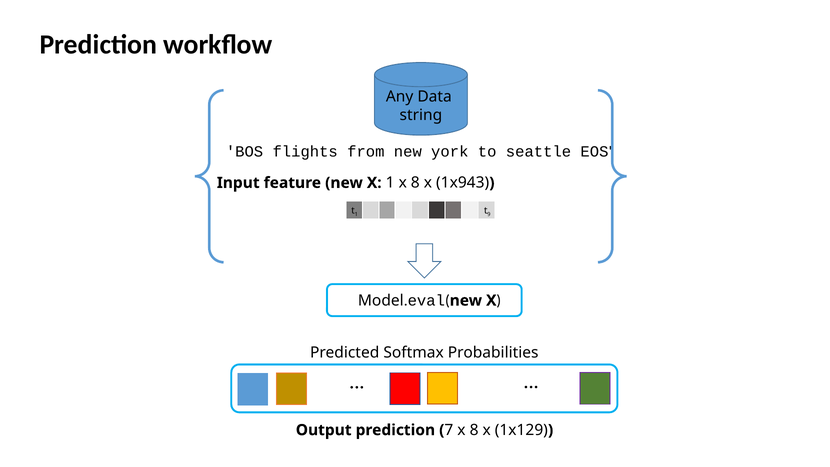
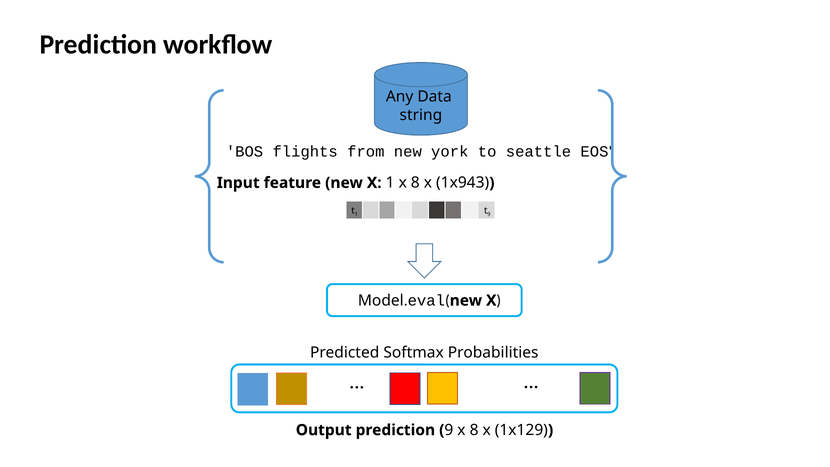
7: 7 -> 9 (449, 430)
